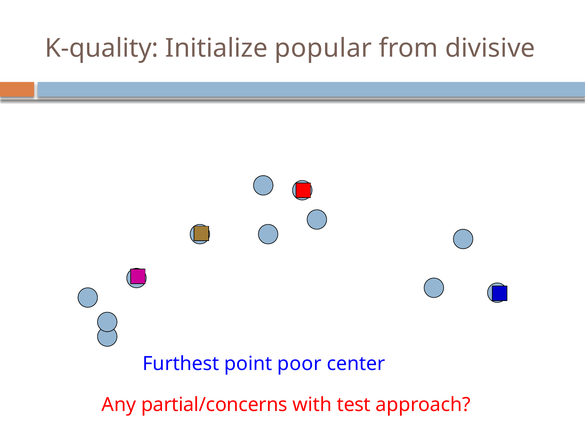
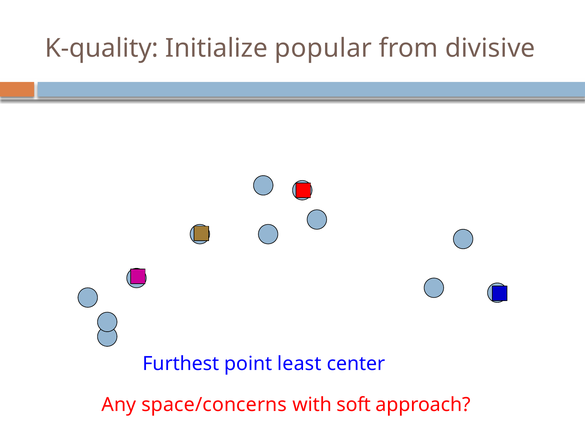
poor: poor -> least (299, 363)
partial/concerns: partial/concerns -> space/concerns (214, 404)
test: test -> soft (354, 404)
